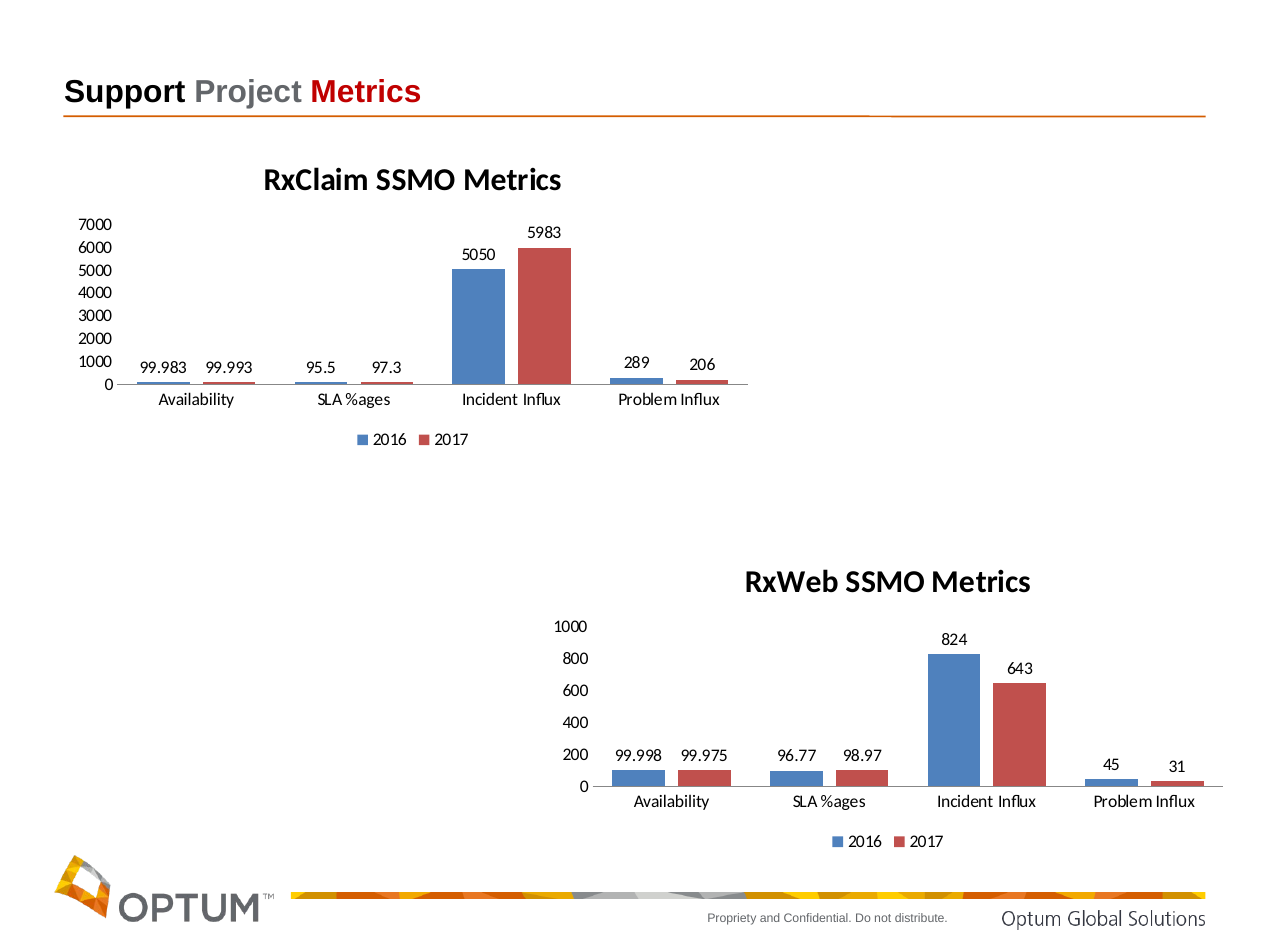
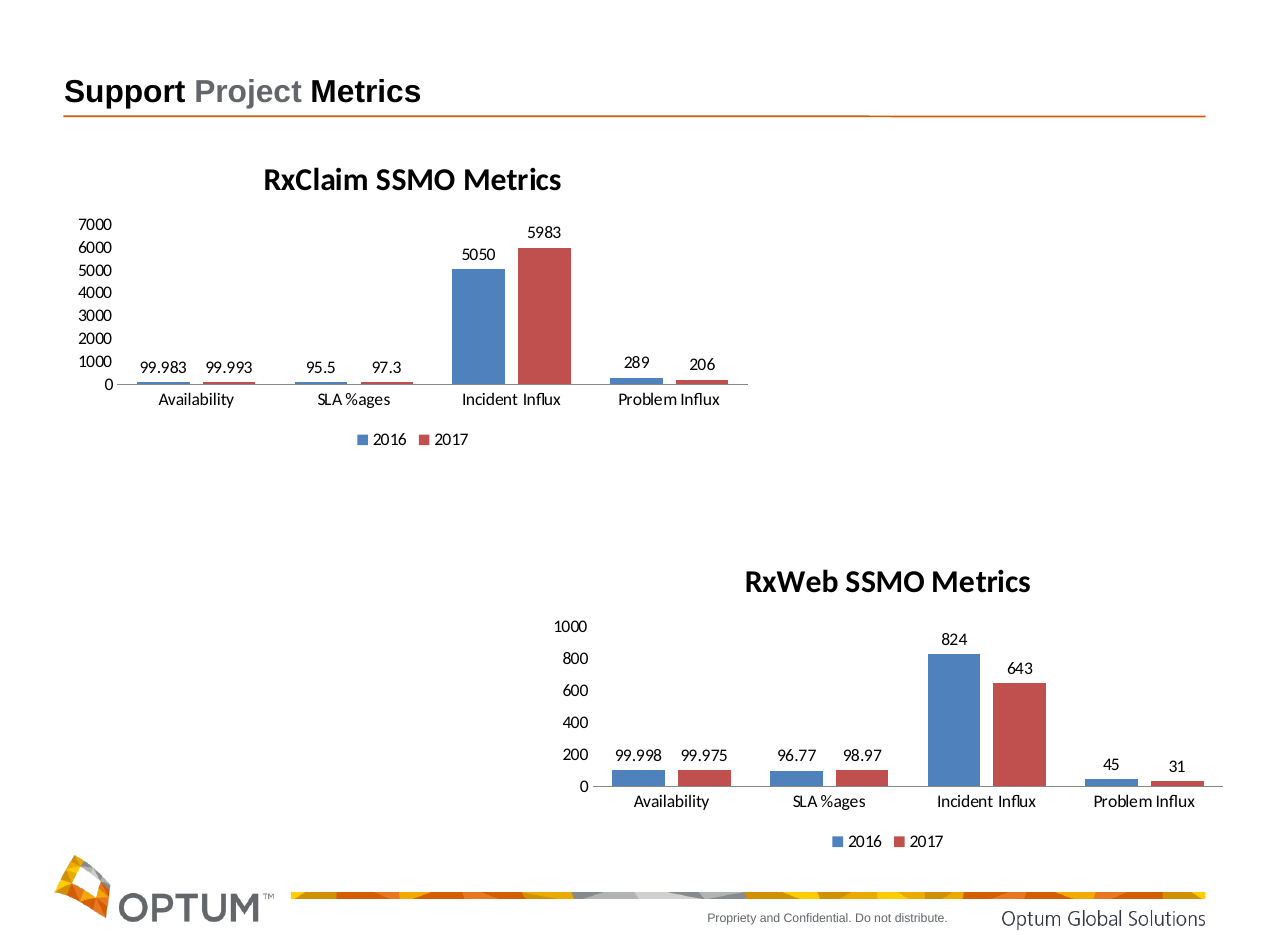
Metrics colour: red -> black (366, 92)
